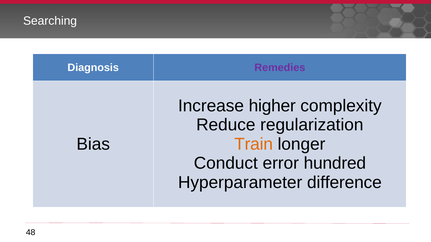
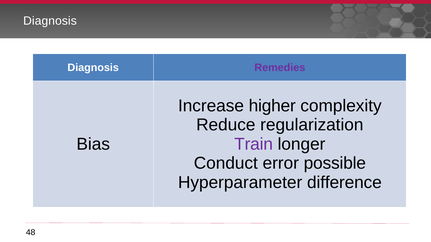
Searching: Searching -> Diagnosis (50, 21)
Train colour: orange -> purple (254, 144)
hundred: hundred -> possible (335, 164)
